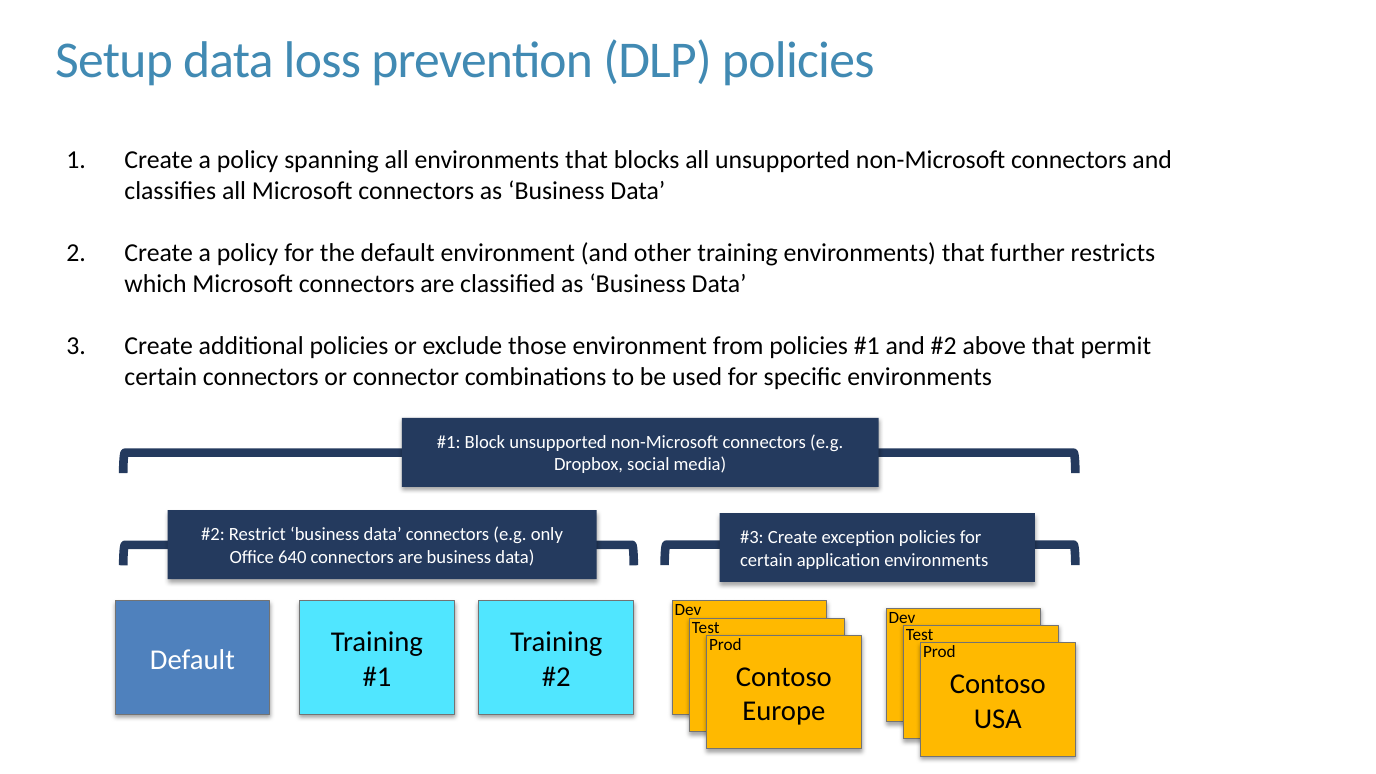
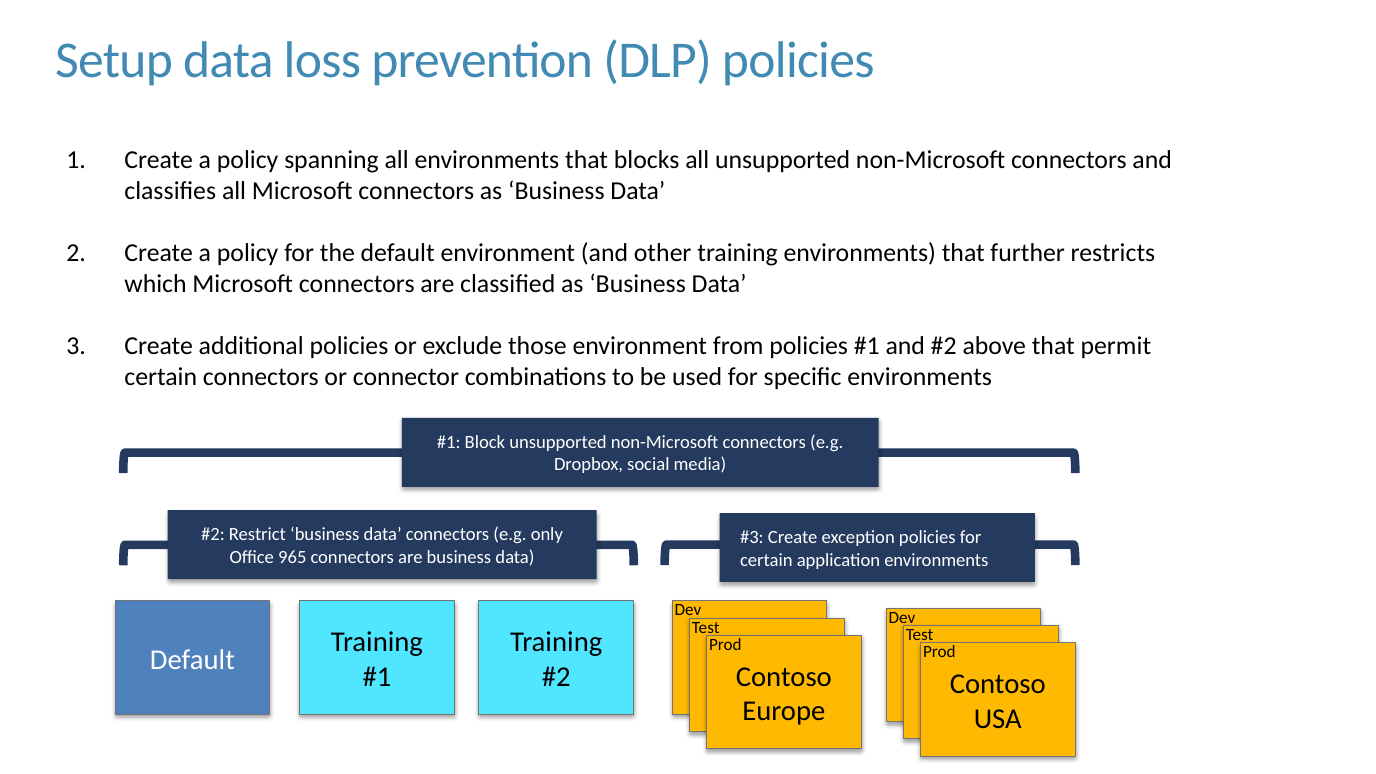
640: 640 -> 965 (292, 557)
